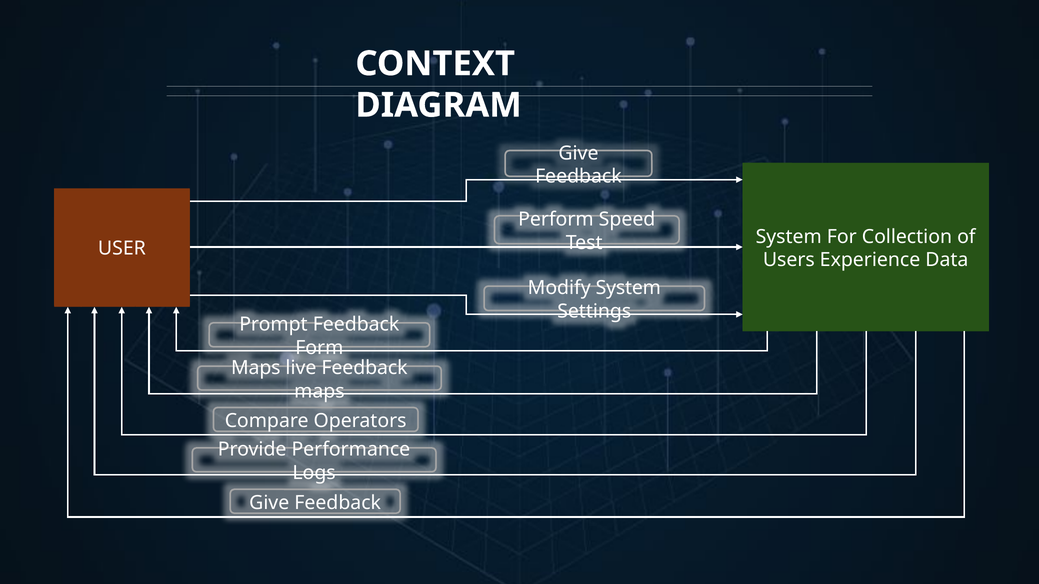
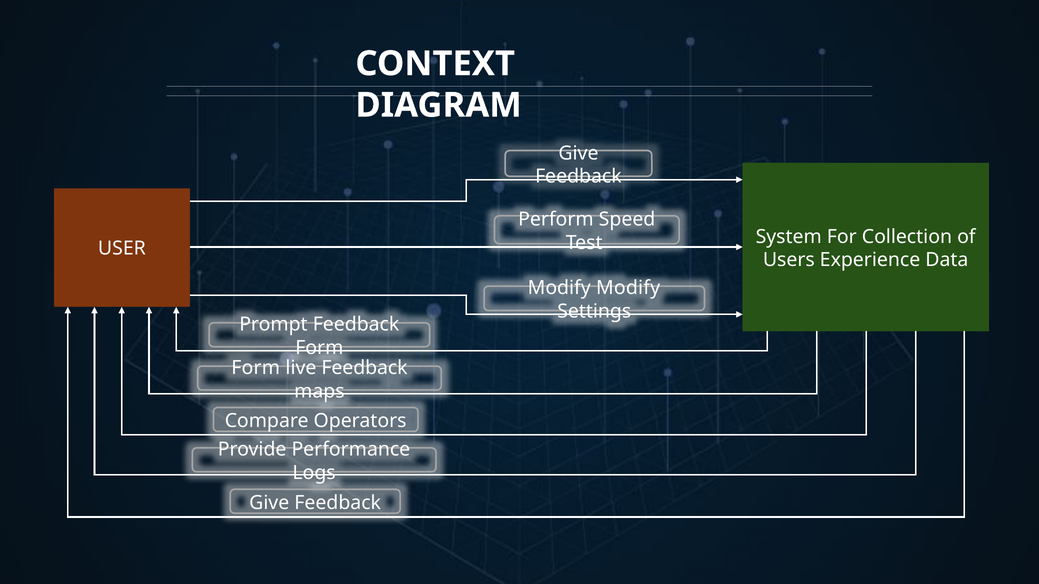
Modify System: System -> Modify (628, 288)
Maps: Maps -> Form (256, 368)
